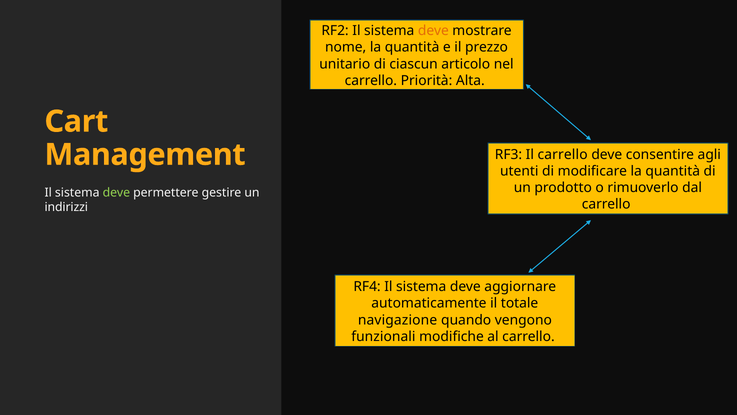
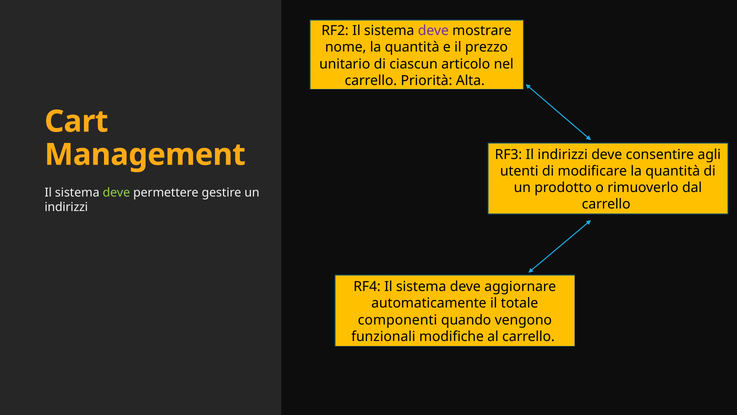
deve colour: orange -> purple (433, 31)
Il carrello: carrello -> indirizzi (563, 154)
navigazione: navigazione -> componenti (398, 320)
